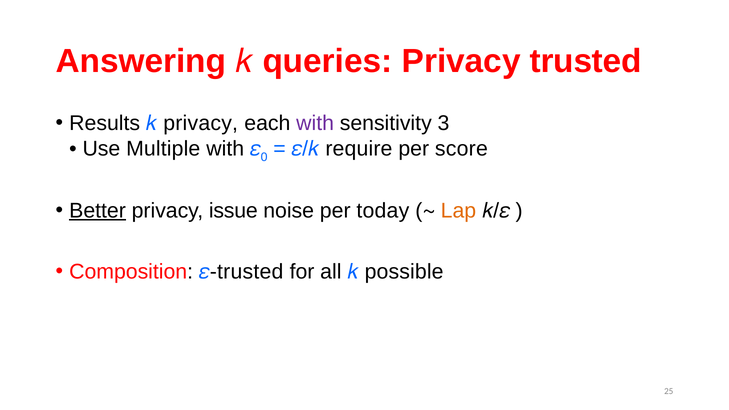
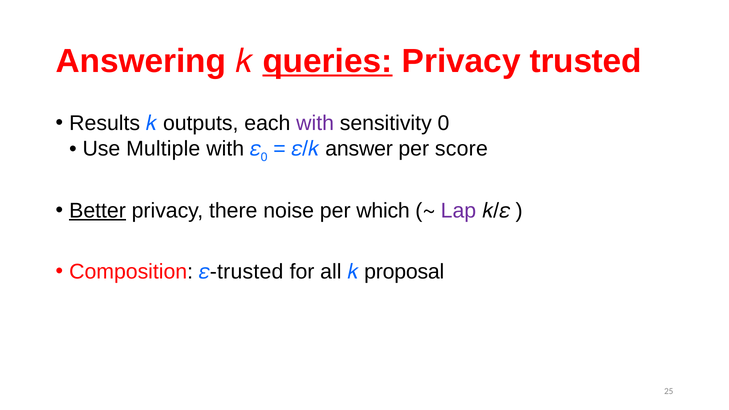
queries underline: none -> present (328, 61)
𝑘 privacy: privacy -> outputs (201, 123)
sensitivity 3: 3 -> 0 (444, 123)
require: require -> answer (359, 149)
issue: issue -> there (233, 211)
today: today -> which (383, 211)
Lap colour: orange -> purple (458, 211)
possible: possible -> proposal (404, 272)
